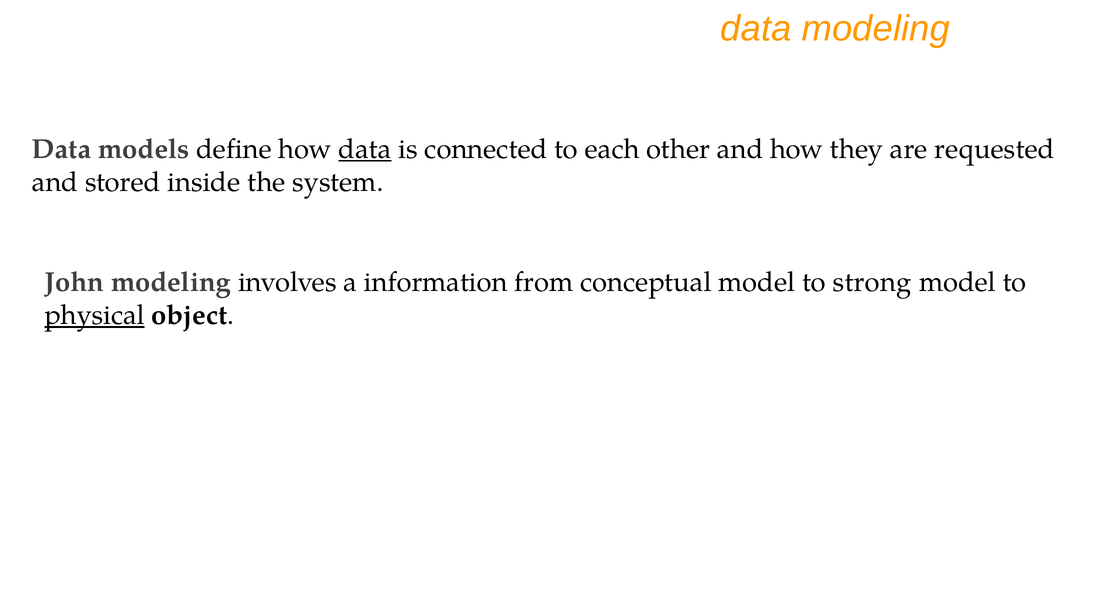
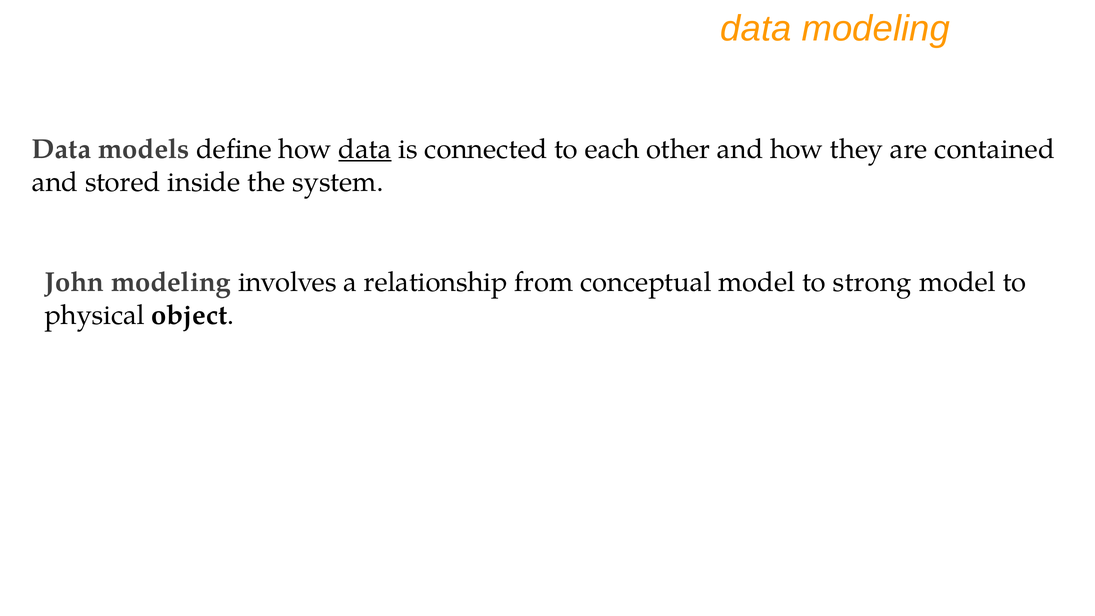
requested: requested -> contained (995, 149)
information: information -> relationship (436, 282)
physical underline: present -> none (95, 315)
